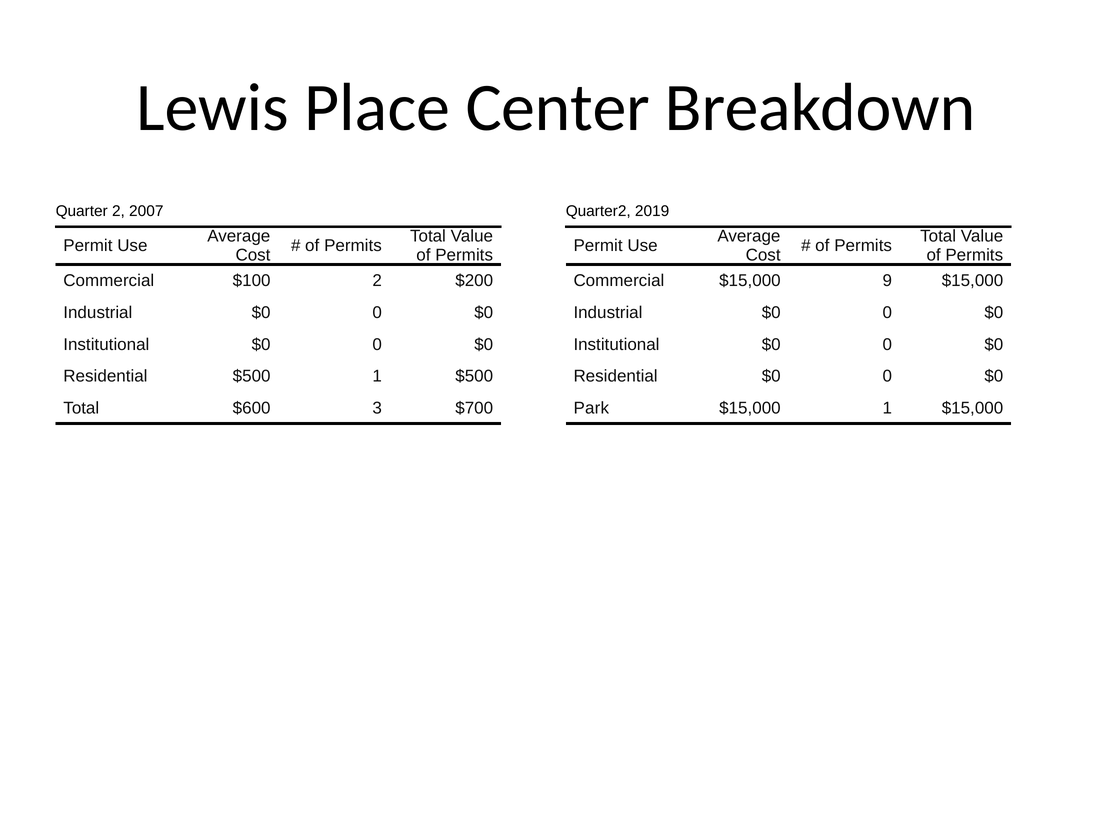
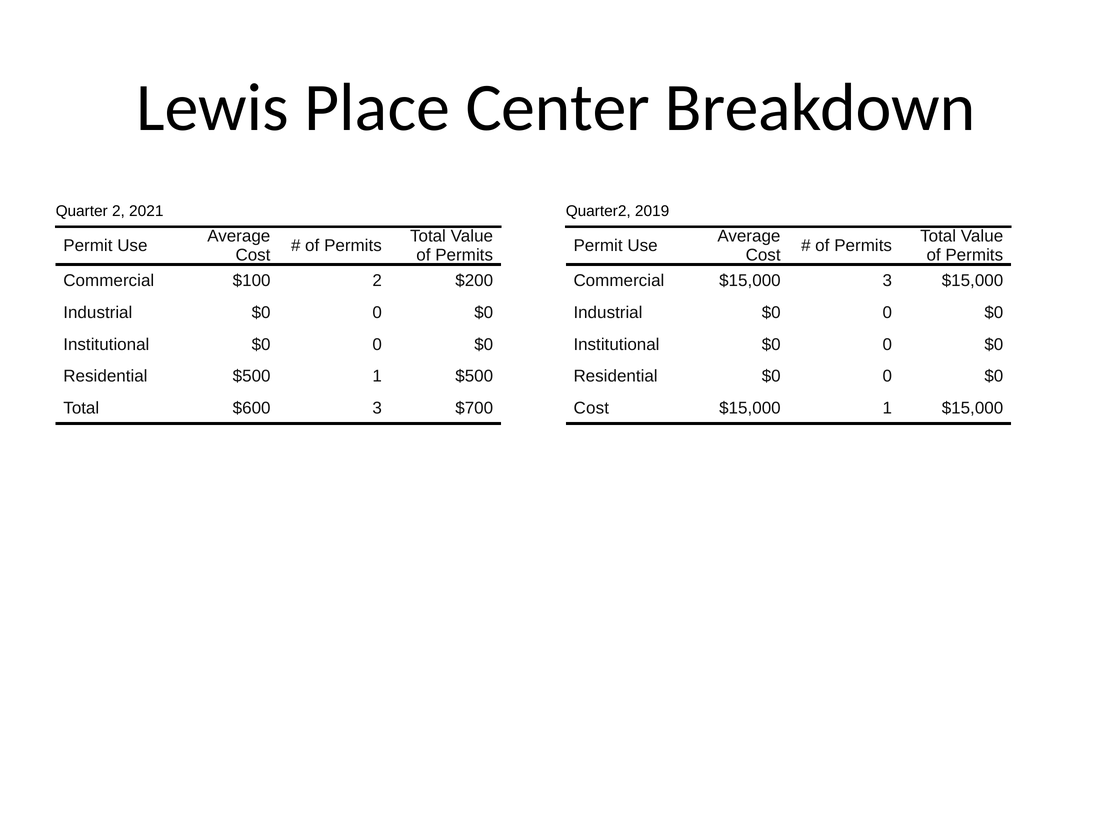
2007: 2007 -> 2021 (146, 211)
$15,000 9: 9 -> 3 (887, 281)
Park: Park -> Cost (591, 408)
